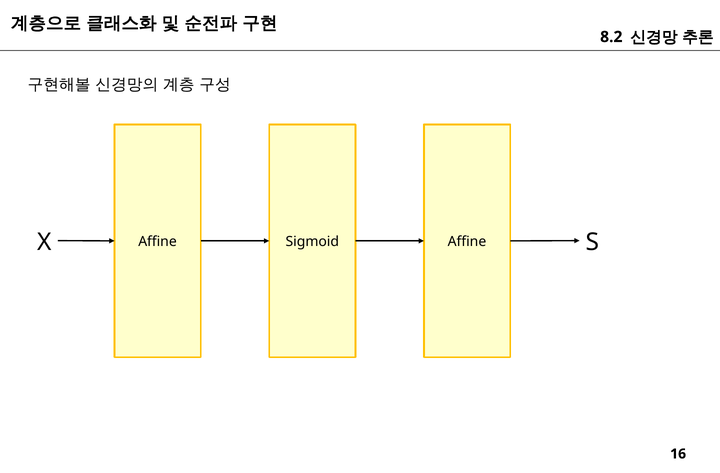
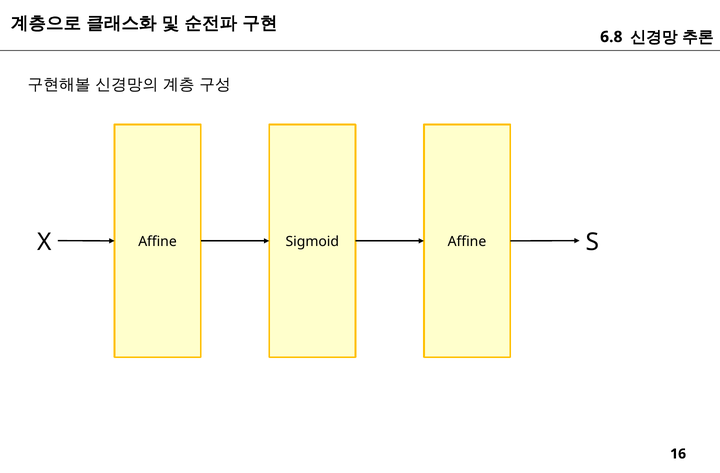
8.2: 8.2 -> 6.8 (611, 37)
